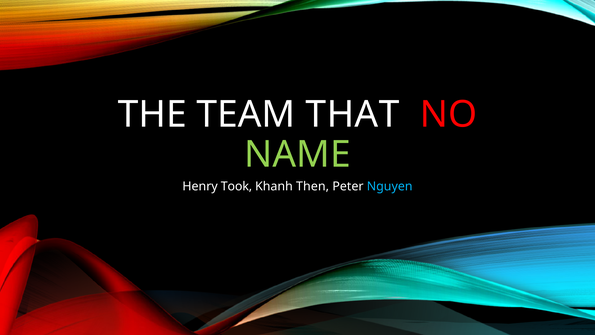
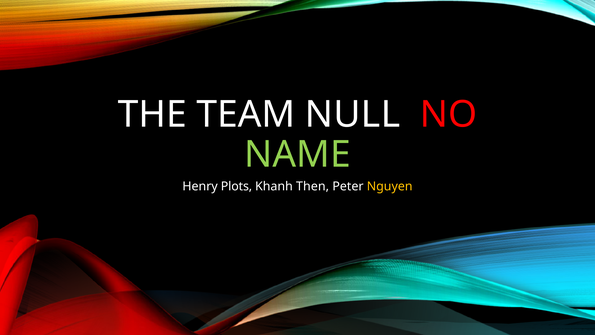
THAT: THAT -> NULL (353, 114)
Took: Took -> Plots (236, 186)
Nguyen colour: light blue -> yellow (390, 186)
